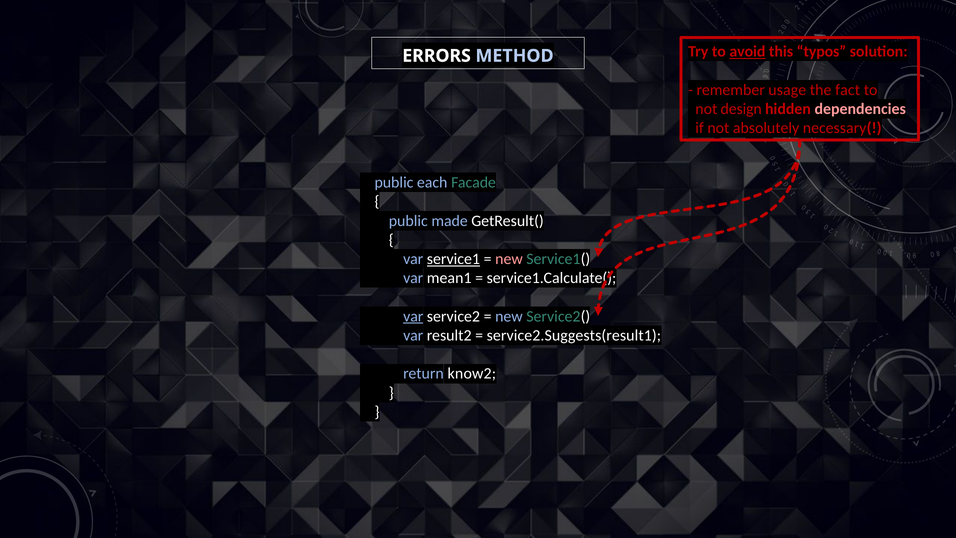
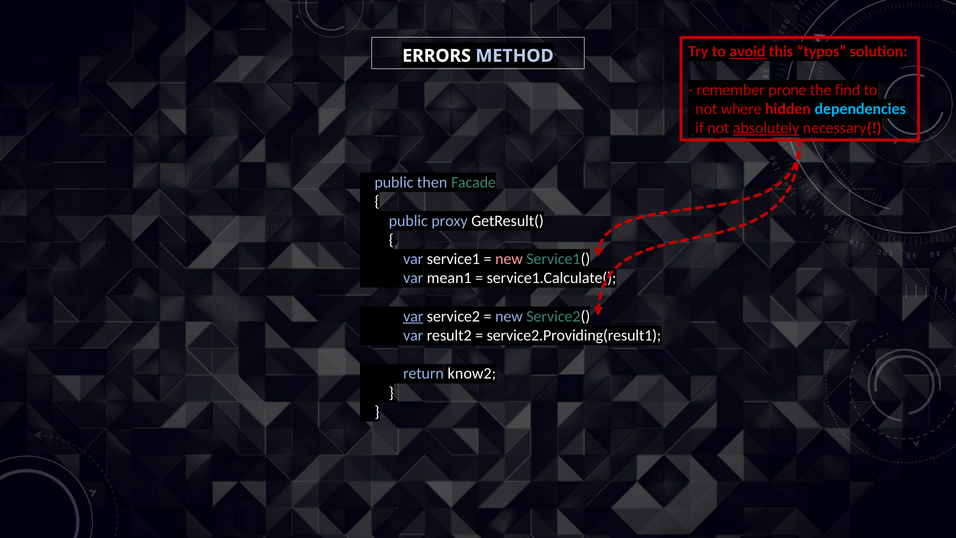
usage: usage -> prone (787, 90)
fact: fact -> find (848, 90)
design: design -> where (741, 109)
dependencies colour: pink -> light blue (860, 109)
absolutely underline: none -> present (766, 128)
each: each -> then (432, 182)
made: made -> proxy (450, 221)
service1 underline: present -> none (453, 259)
service2.Suggests(result1: service2.Suggests(result1 -> service2.Providing(result1 (574, 335)
